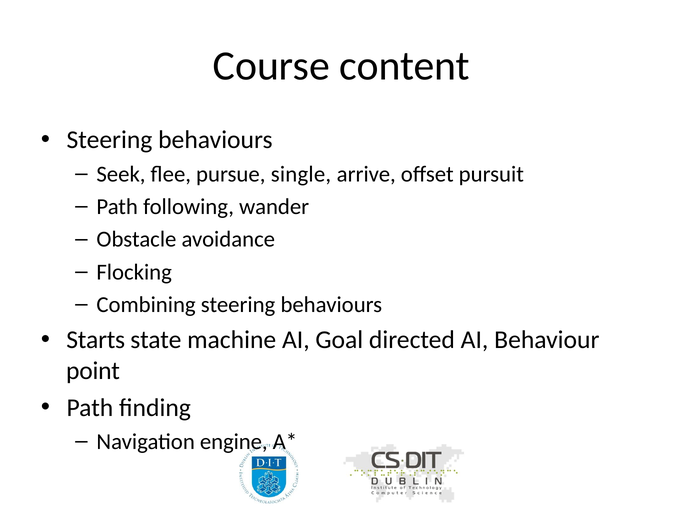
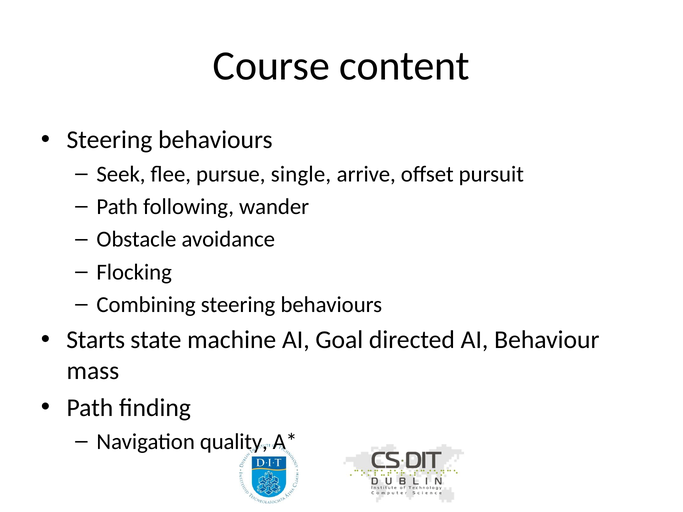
point: point -> mass (93, 371)
engine: engine -> quality (234, 442)
